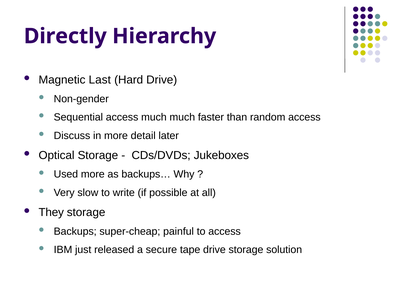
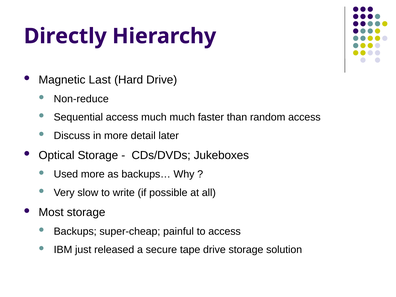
Non-gender: Non-gender -> Non-reduce (81, 99)
They: They -> Most (51, 212)
